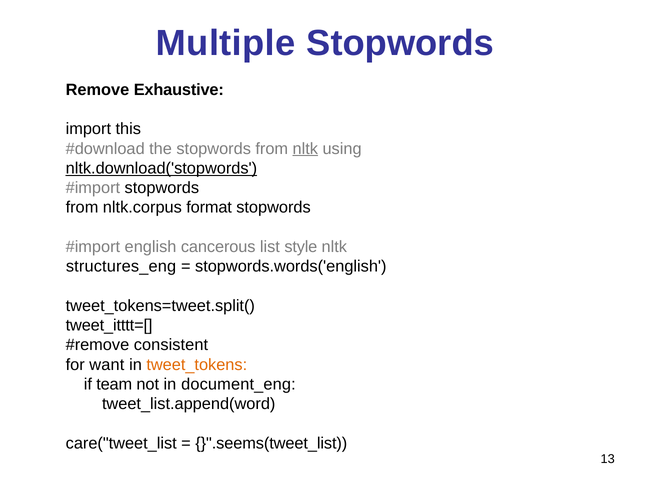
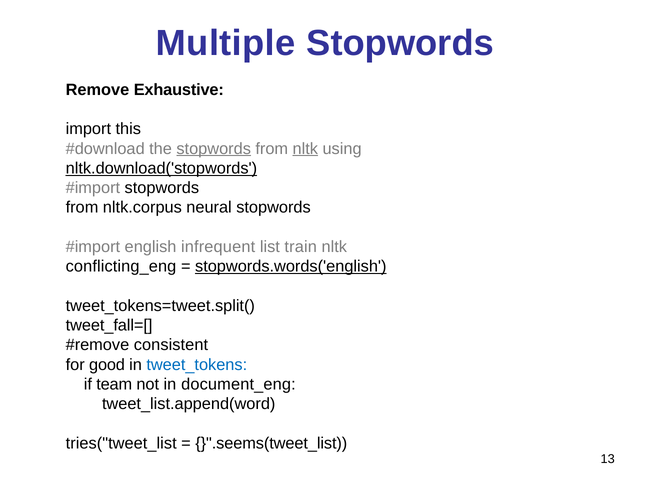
stopwords underline: none -> present (214, 148)
format: format -> neural (209, 207)
cancerous: cancerous -> infrequent (218, 247)
style: style -> train (301, 247)
structures_eng: structures_eng -> conflicting_eng (121, 266)
stopwords.words('english underline: none -> present (291, 266)
tweet_itttt=[: tweet_itttt=[ -> tweet_fall=[ (109, 325)
want: want -> good (107, 364)
tweet_tokens colour: orange -> blue (197, 364)
care("tweet_list: care("tweet_list -> tries("tweet_list (121, 443)
